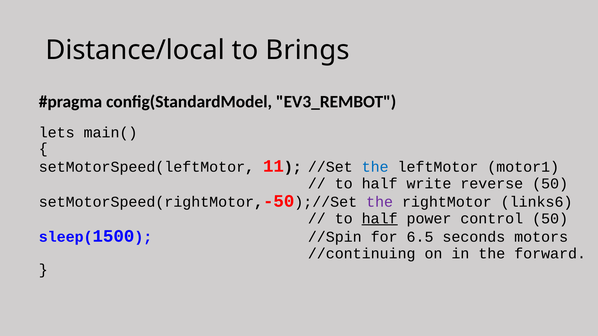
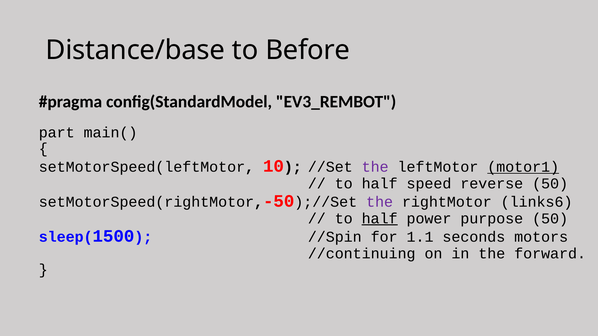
Distance/local: Distance/local -> Distance/base (135, 50)
Brings: Brings -> Before (308, 50)
lets: lets -> part (57, 133)
11: 11 -> 10 (273, 166)
the colour: blue -> purple (375, 167)
motor1 underline: none -> present (523, 167)
write: write -> speed (429, 184)
control: control -> purpose (492, 219)
6.5: 6.5 -> 1.1 (420, 237)
